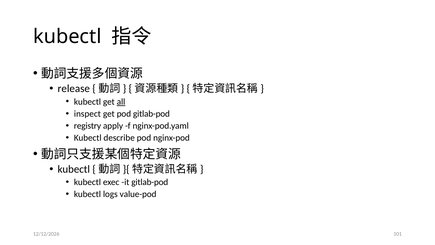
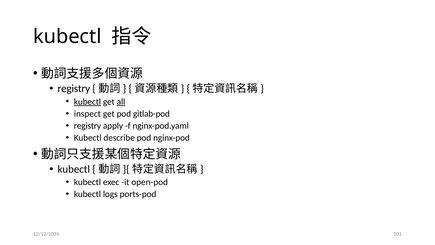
release: release -> registry (74, 89)
kubectl underline: none -> present (87, 102)
it gitlab-pod: gitlab-pod -> open-pod (150, 182)
value-pod: value-pod -> ports-pod (138, 194)
